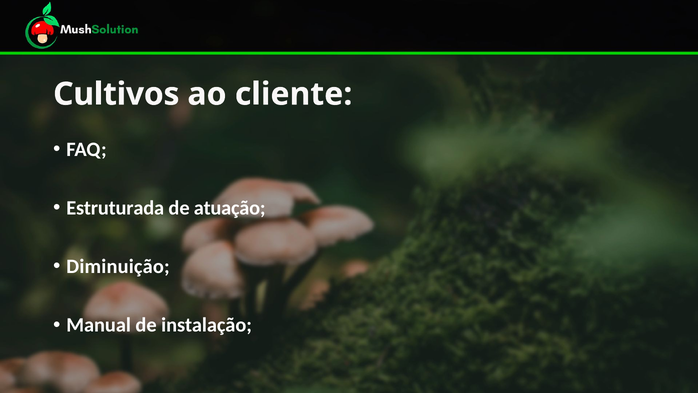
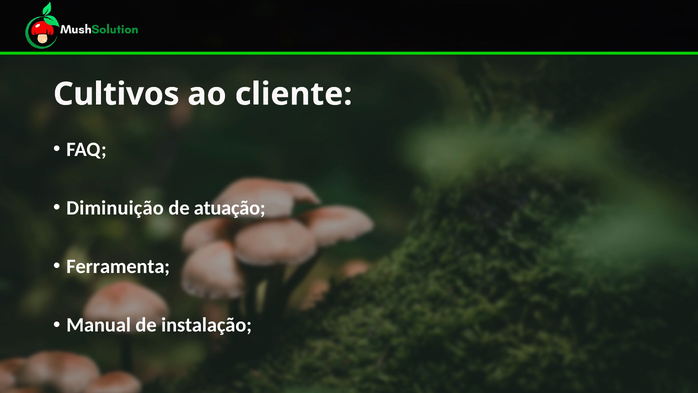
Estruturada: Estruturada -> Diminuição (115, 208)
Diminuição: Diminuição -> Ferramenta (118, 266)
